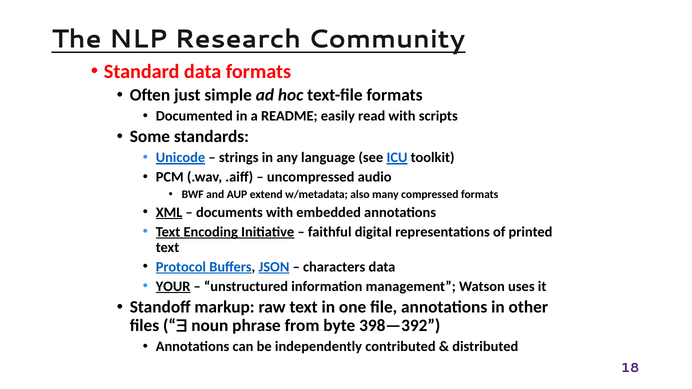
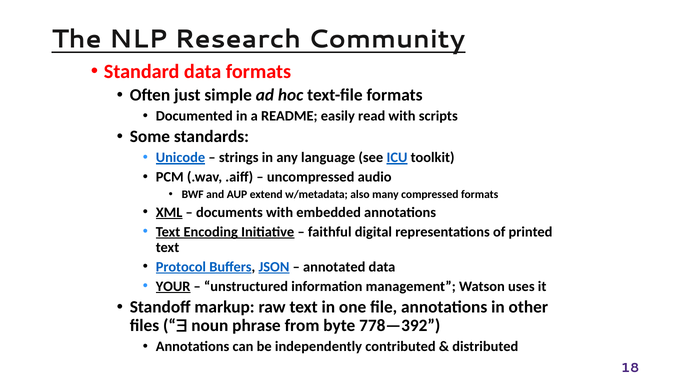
characters: characters -> annotated (334, 267)
398—392: 398—392 -> 778—392 (400, 326)
